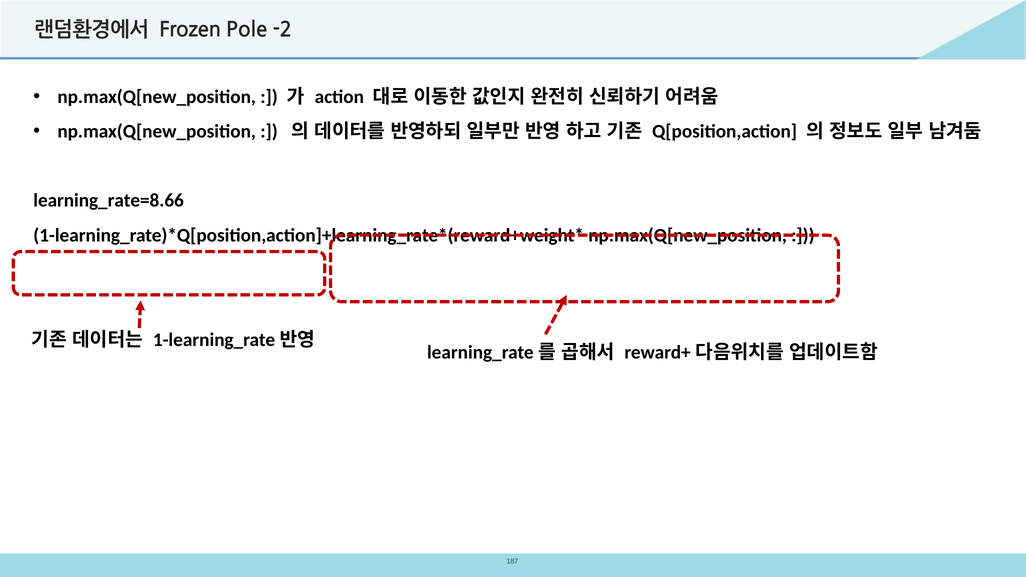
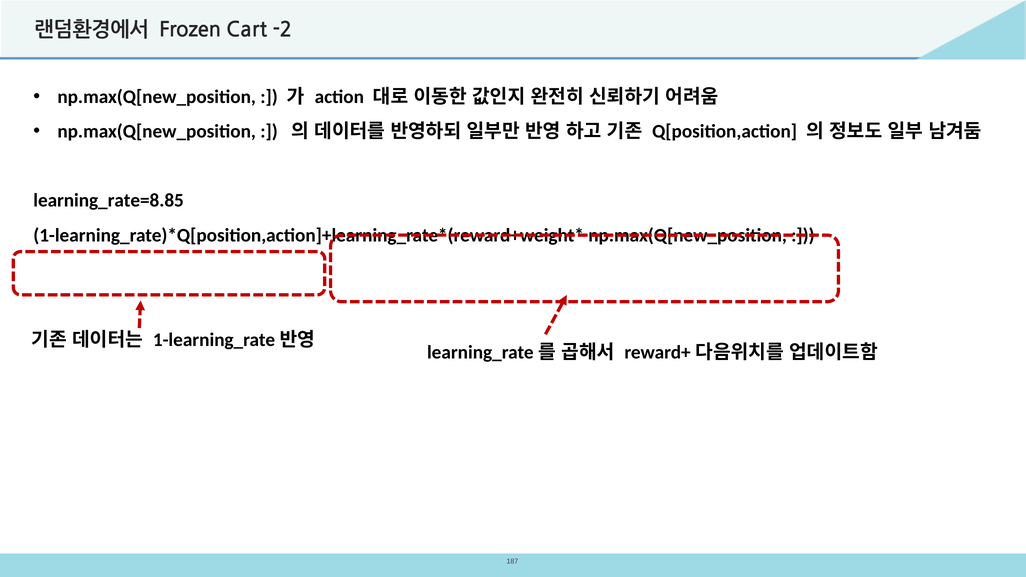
Pole: Pole -> Cart (247, 30)
learning_rate=8.66: learning_rate=8.66 -> learning_rate=8.85 (109, 201)
